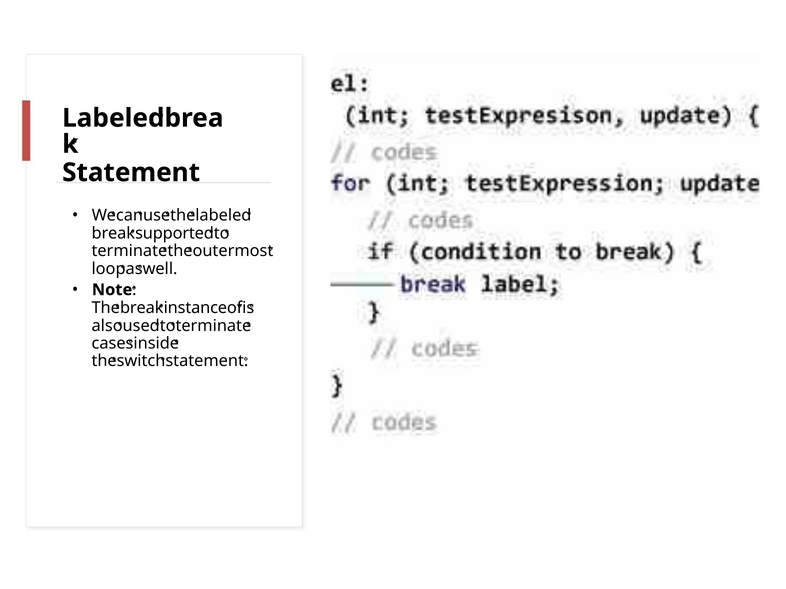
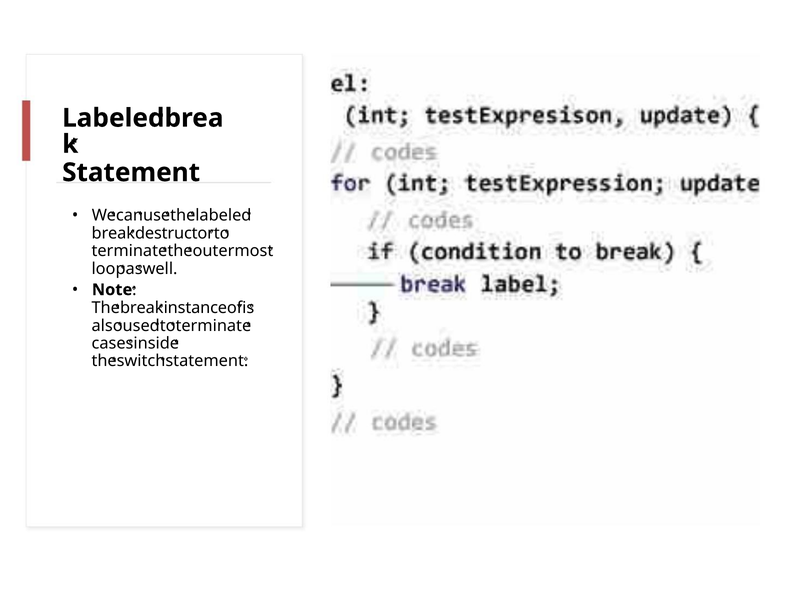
supported: supported -> destructor (175, 234)
